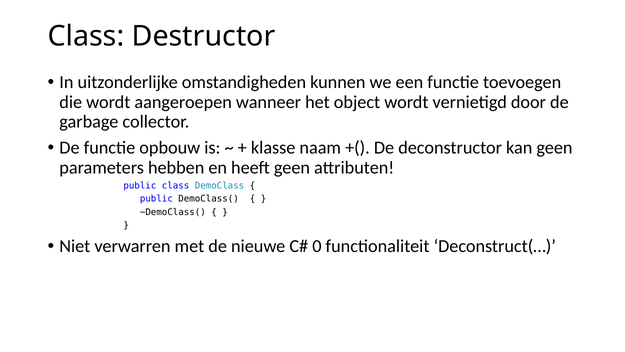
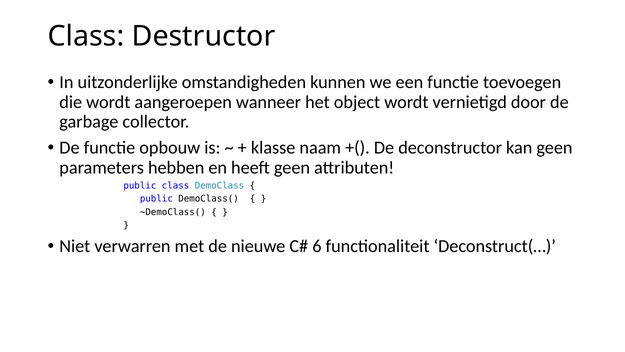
0: 0 -> 6 (317, 246)
